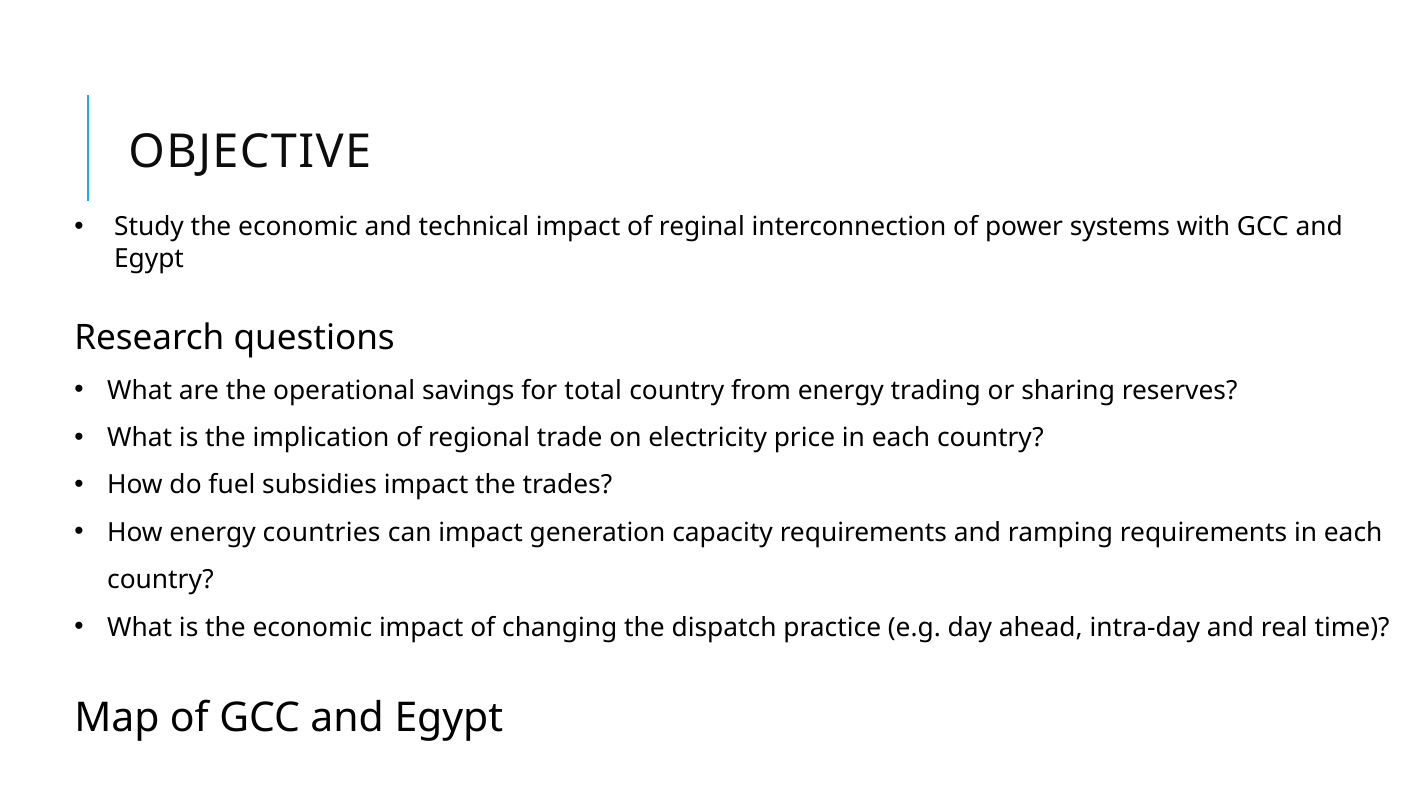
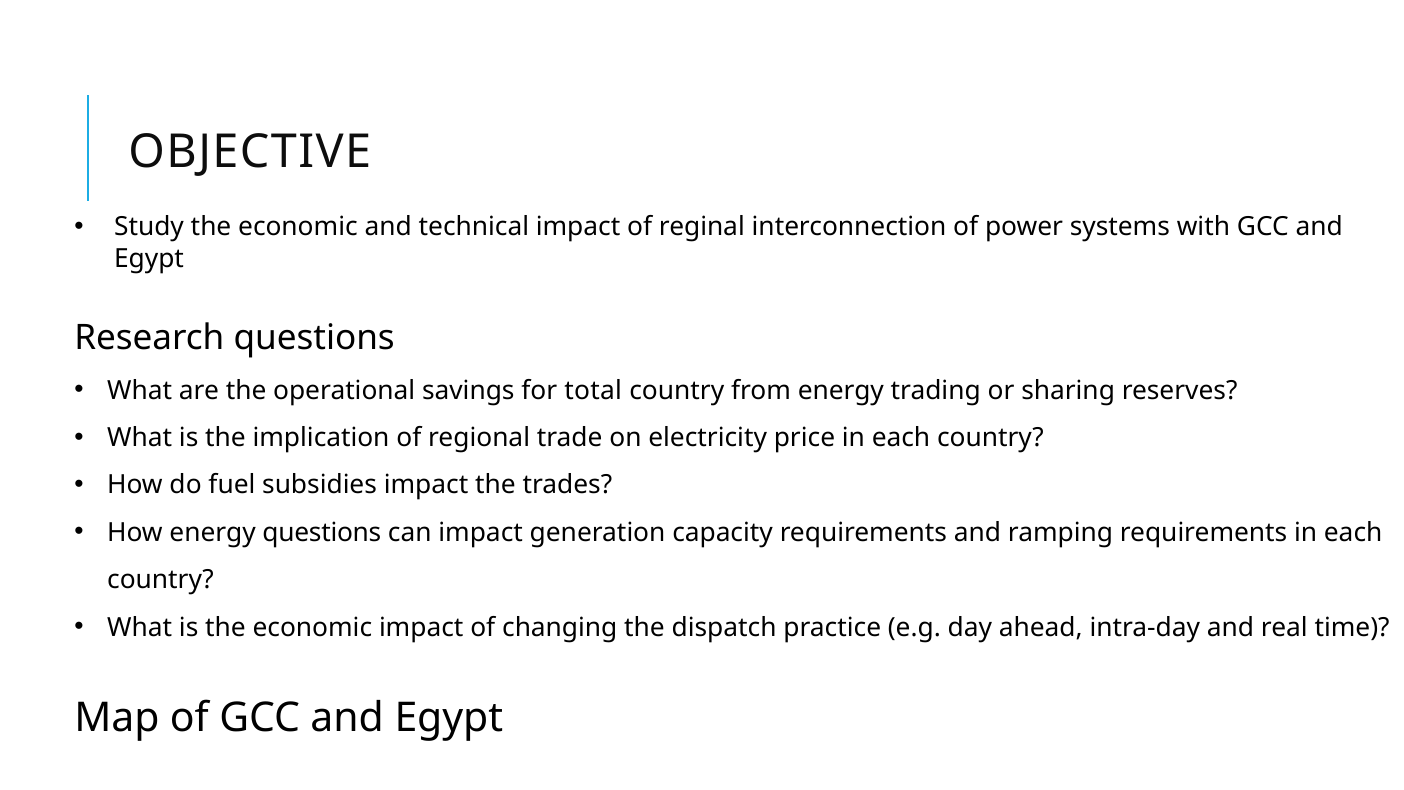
energy countries: countries -> questions (322, 532)
